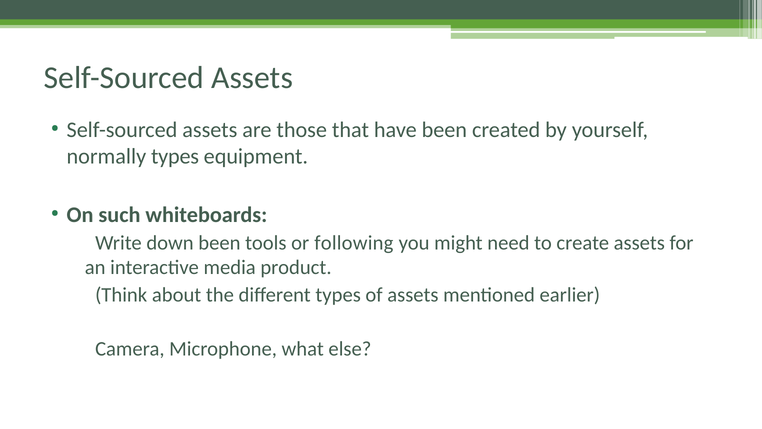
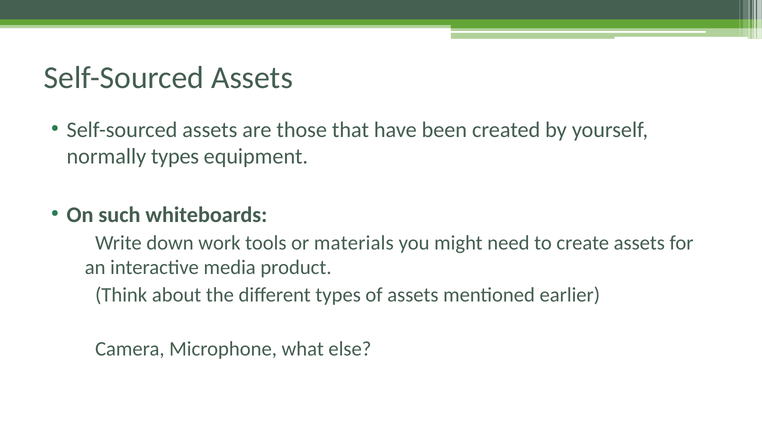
down been: been -> work (219, 243)
following: following -> materials (354, 243)
